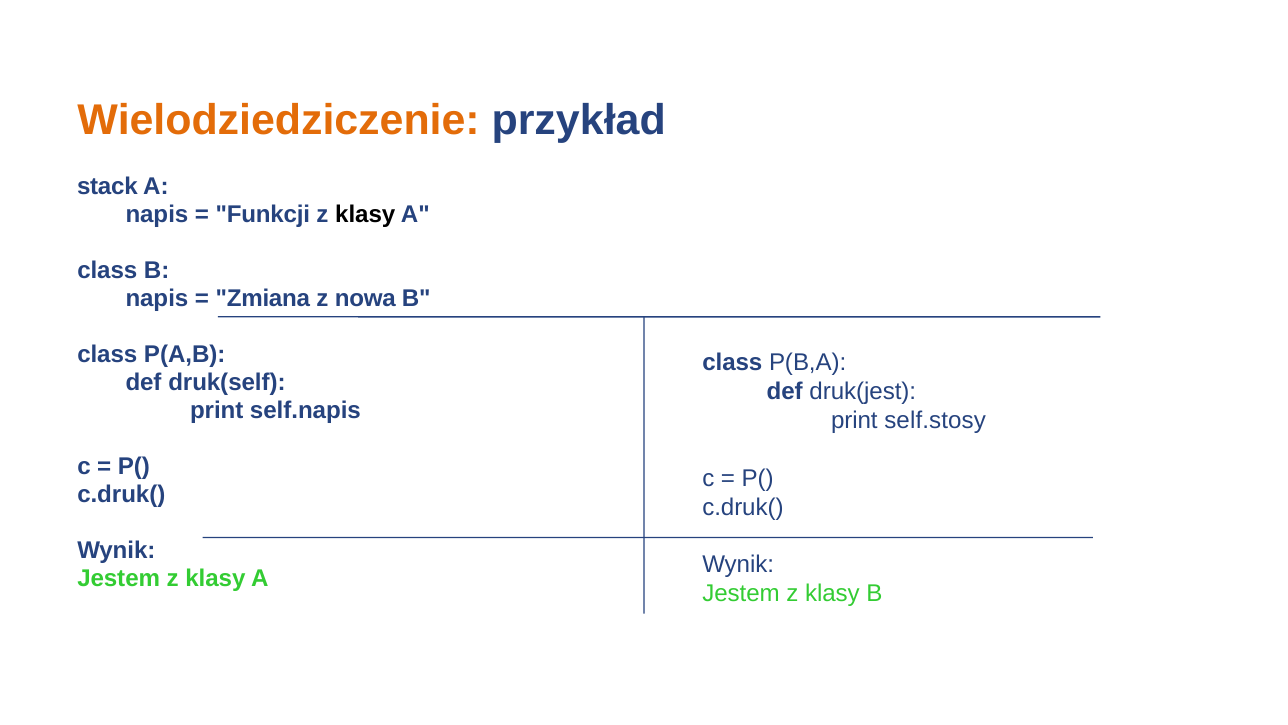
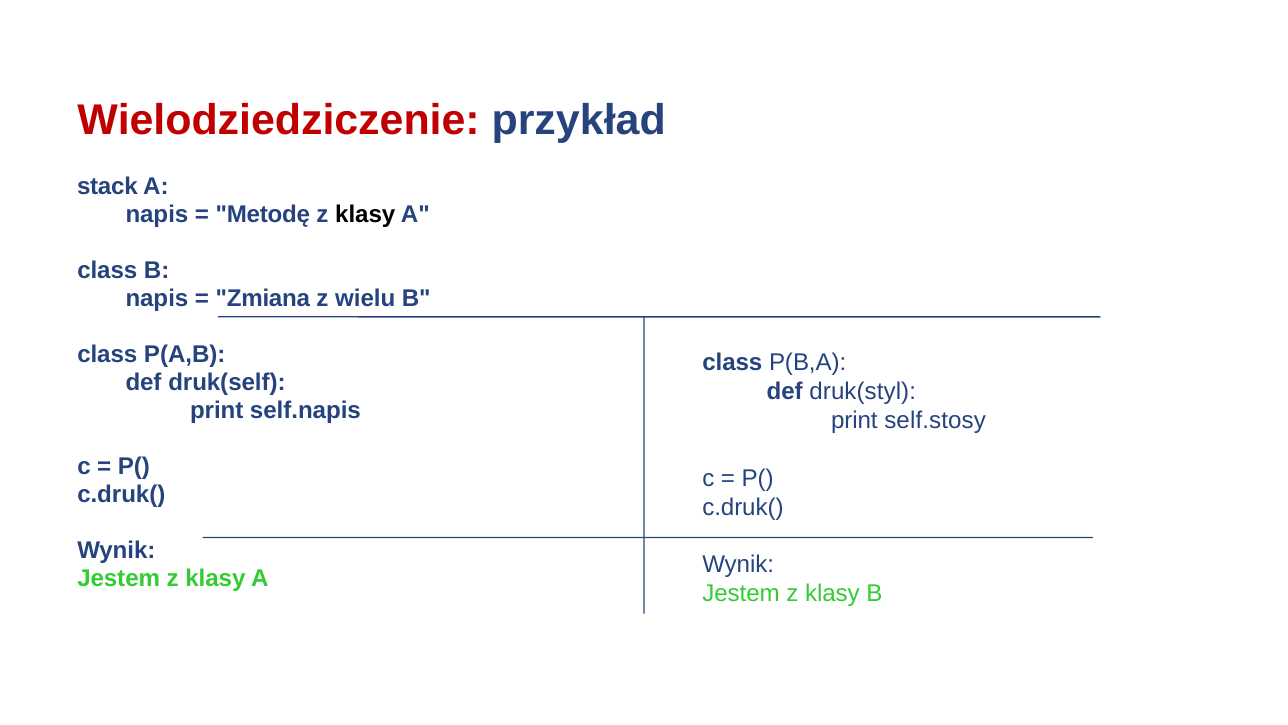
Wielodziedziczenie colour: orange -> red (279, 121)
Funkcji: Funkcji -> Metodę (263, 214)
nowa: nowa -> wielu (365, 298)
druk(jest: druk(jest -> druk(styl (863, 391)
